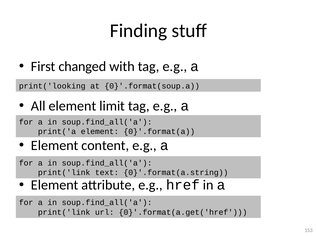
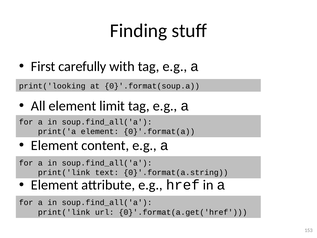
changed: changed -> carefully (82, 67)
